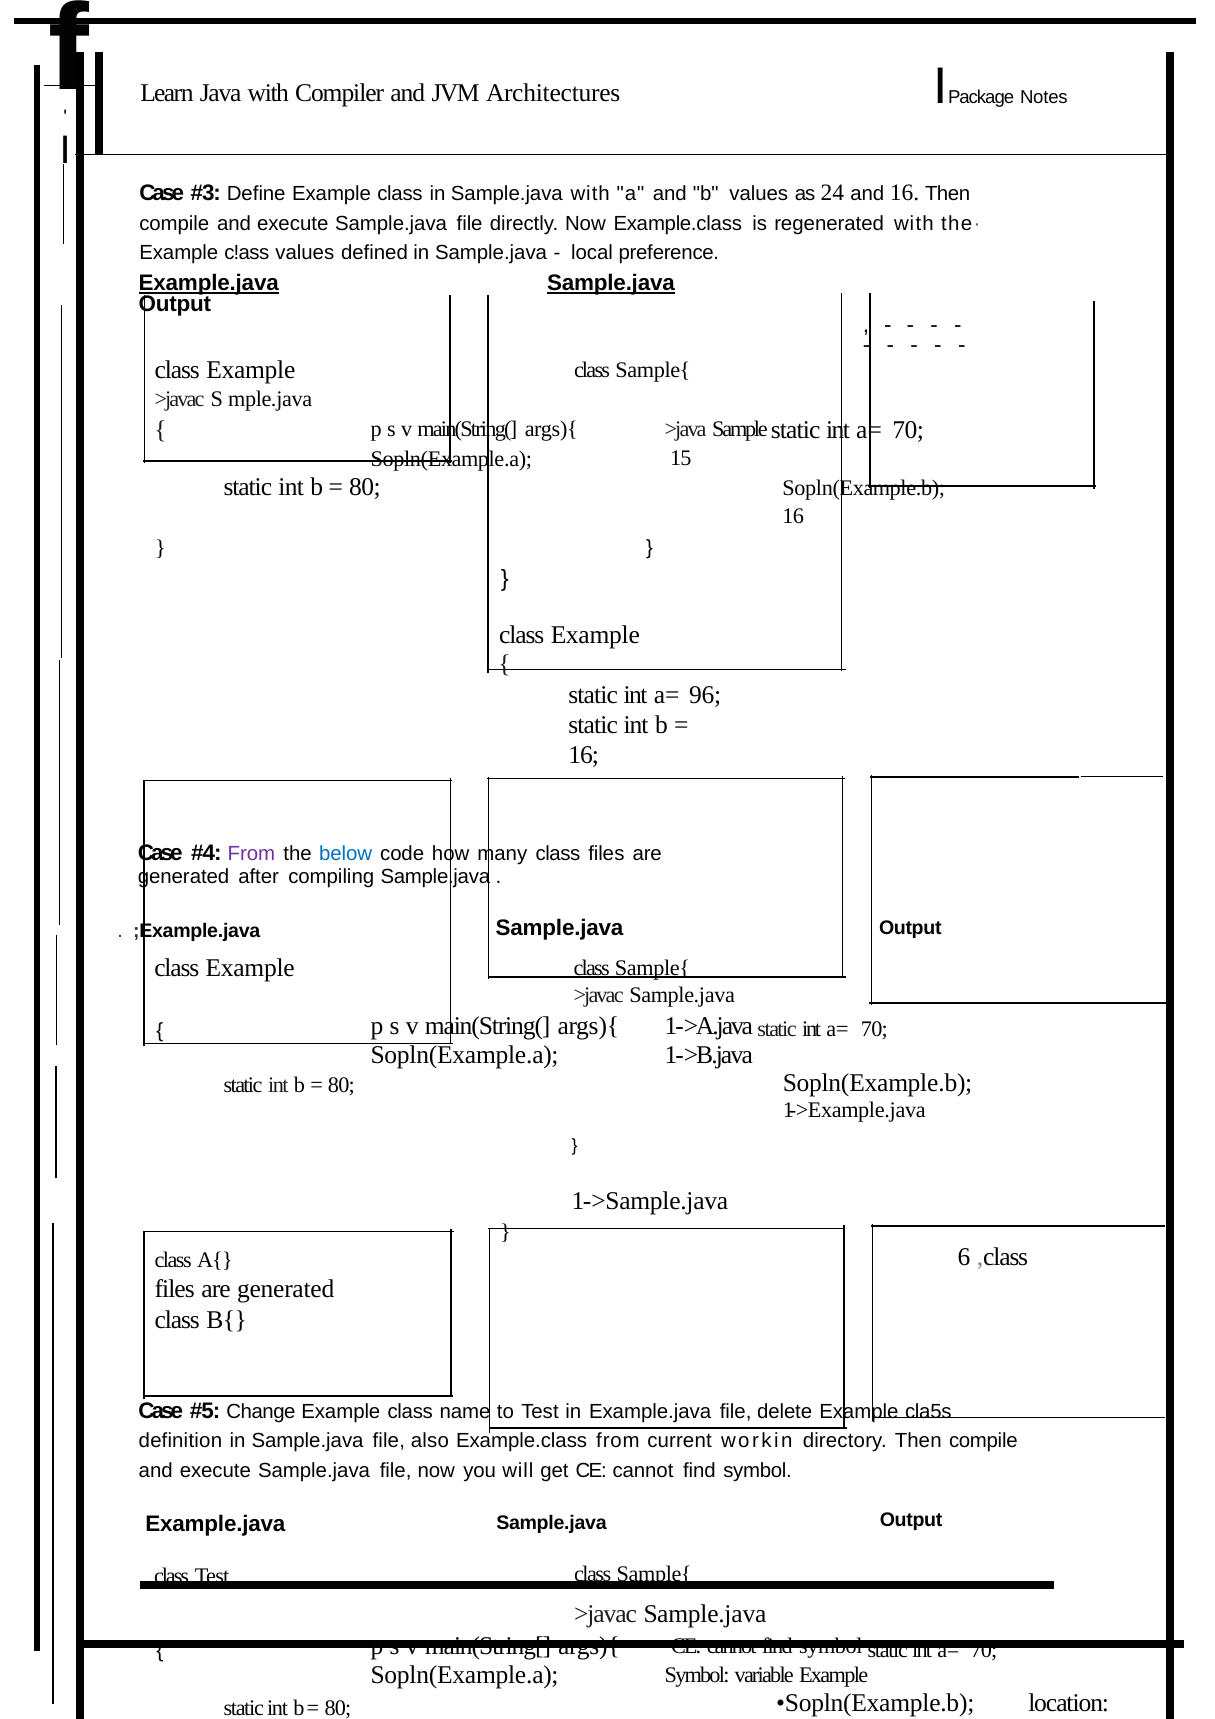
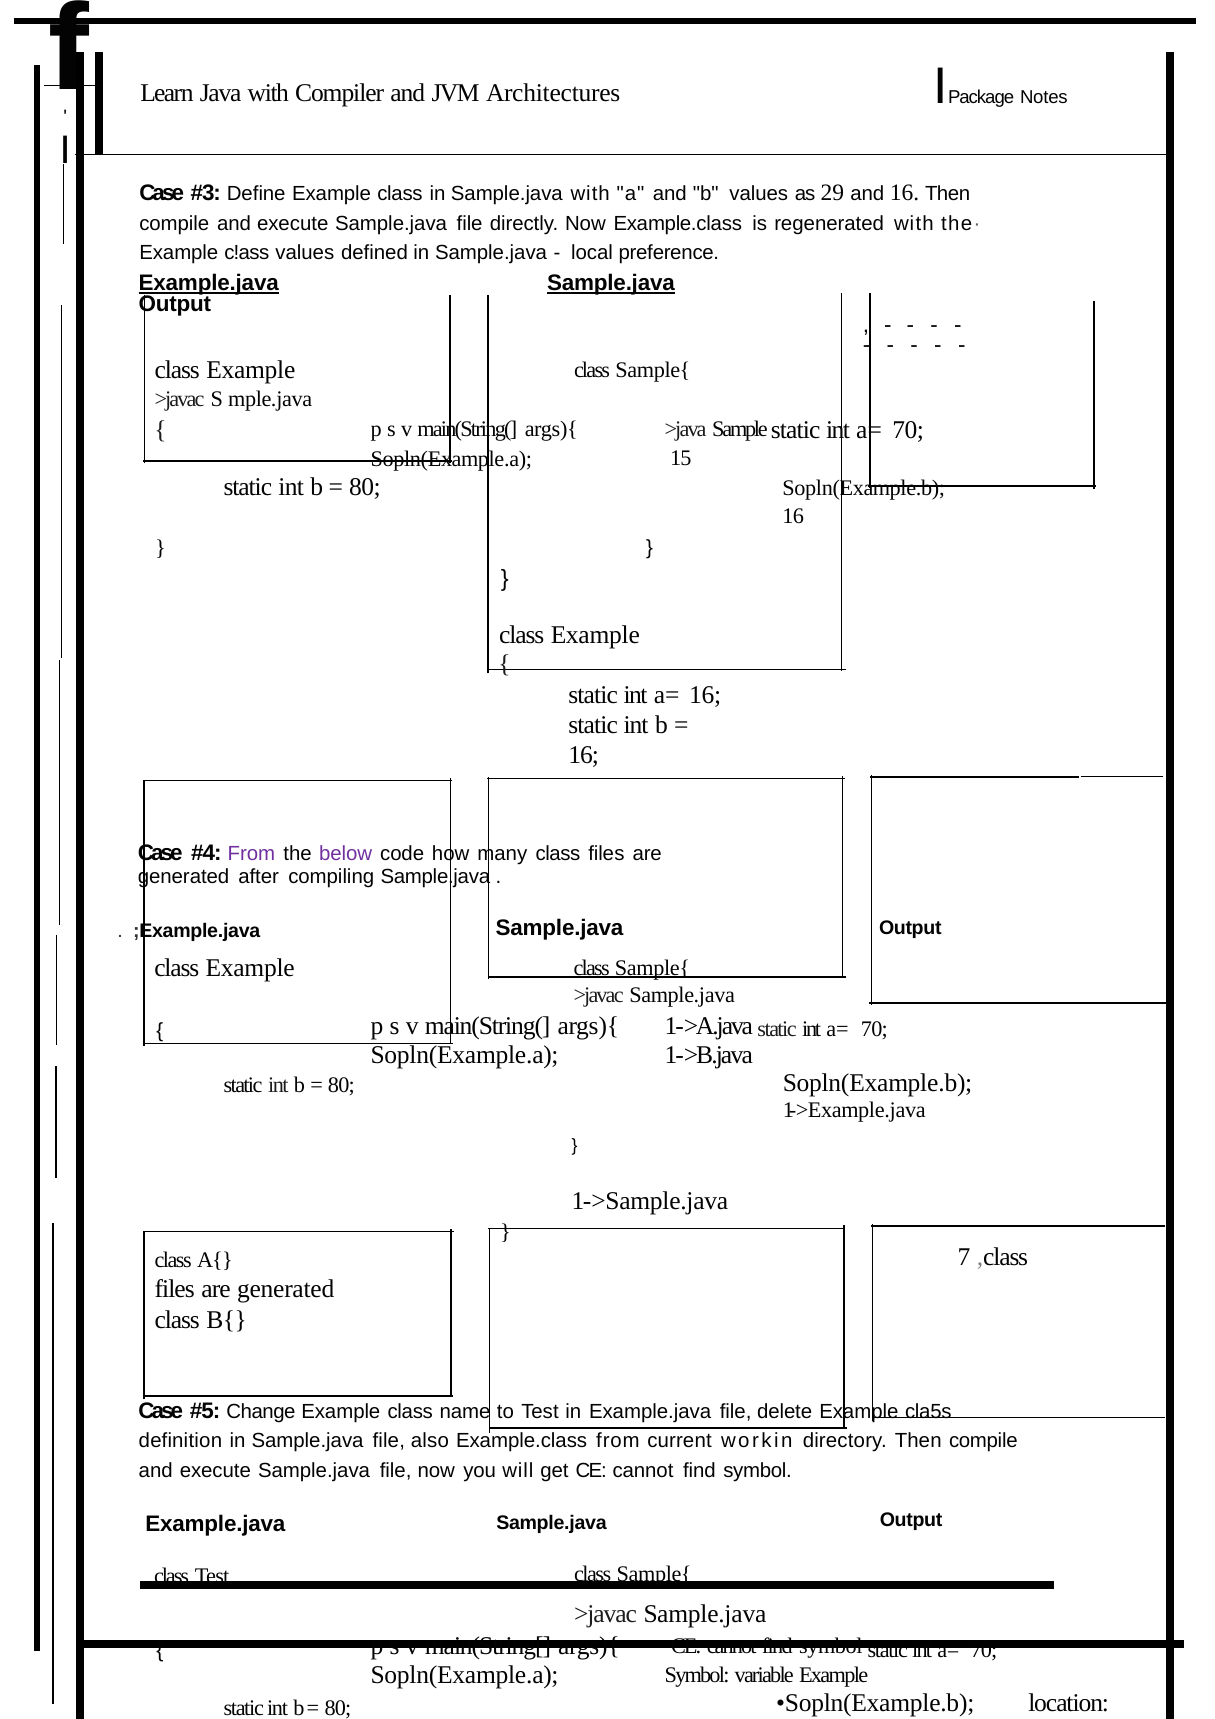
24: 24 -> 29 (832, 193)
a= 96: 96 -> 16 (705, 695)
below colour: blue -> purple (346, 854)
6: 6 -> 7 (964, 1257)
